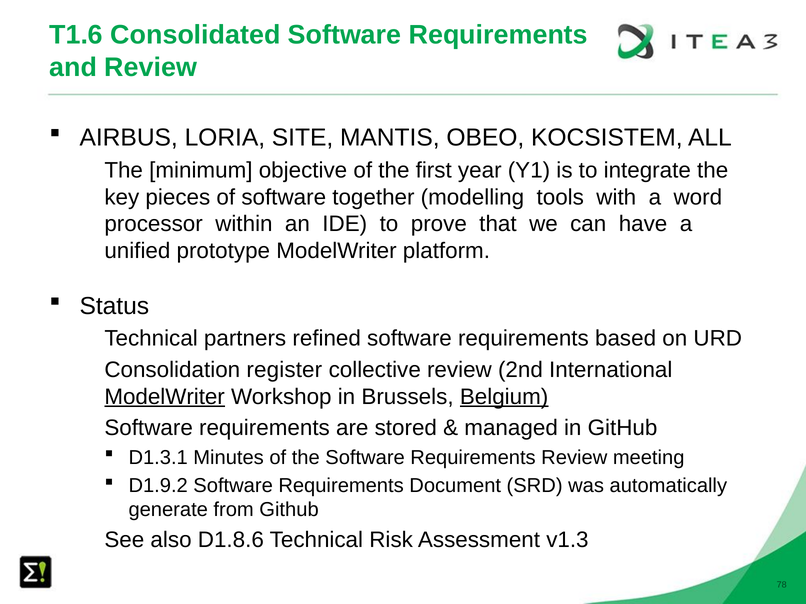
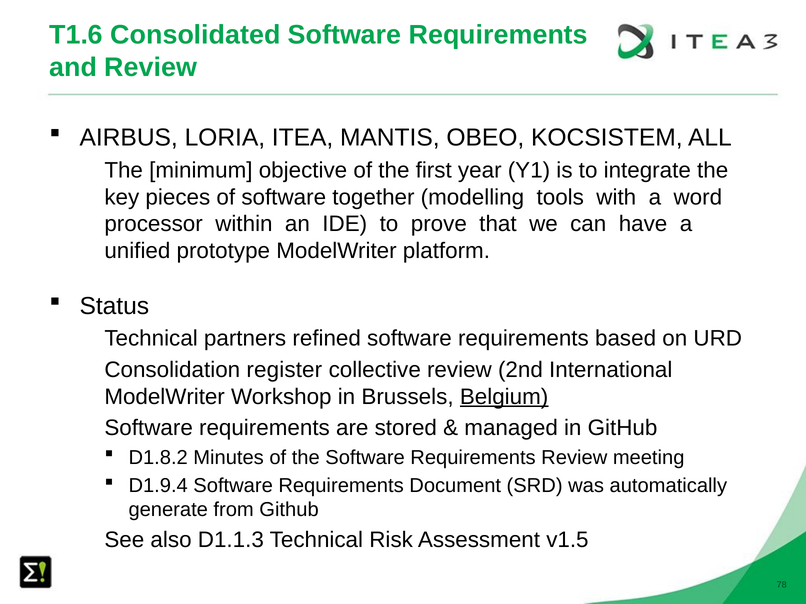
SITE: SITE -> ITEA (303, 138)
ModelWriter underline: present -> none (165, 397)
D1.3.1: D1.3.1 -> D1.8.2 (158, 458)
D1.9.2: D1.9.2 -> D1.9.4 (158, 486)
D1.8.6: D1.8.6 -> D1.1.3 (231, 540)
v1.3: v1.3 -> v1.5 (567, 540)
